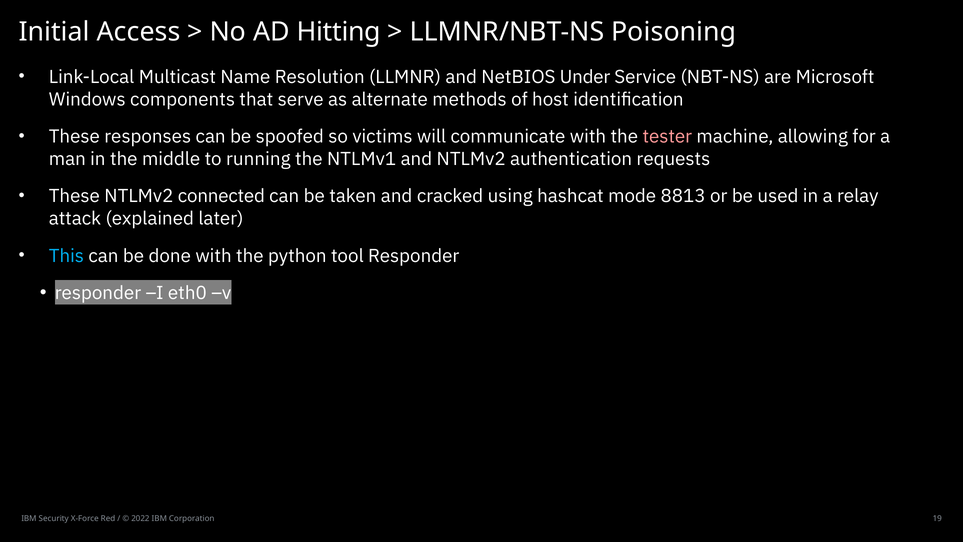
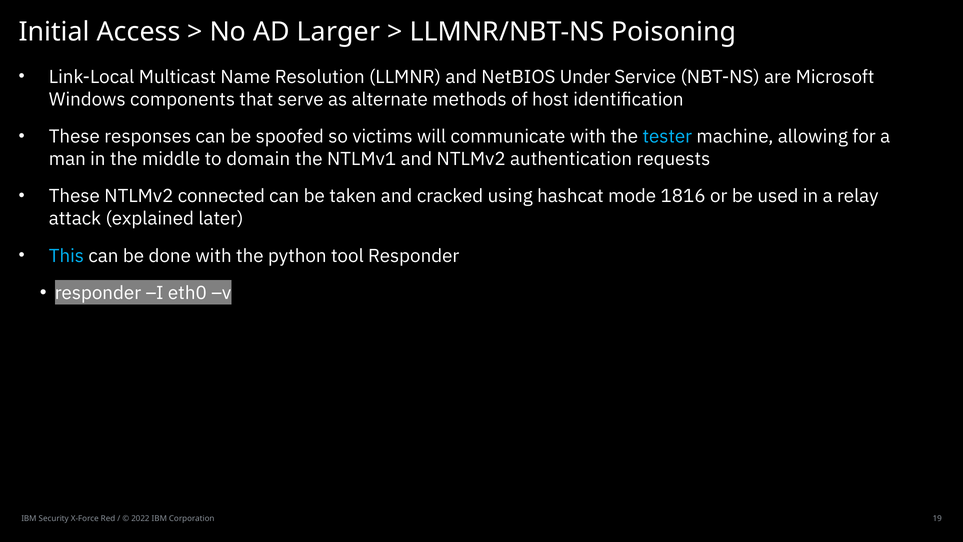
Hitting: Hitting -> Larger (338, 32)
tester colour: pink -> light blue (667, 137)
running: running -> domain (258, 159)
8813: 8813 -> 1816 (683, 196)
